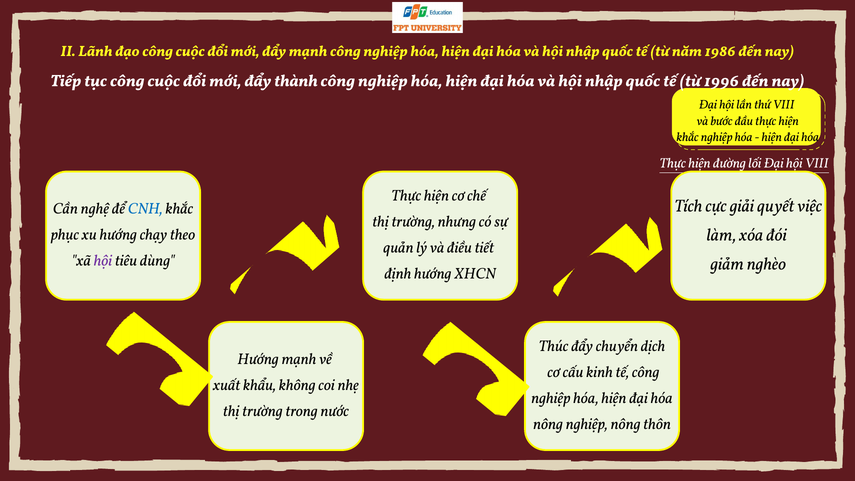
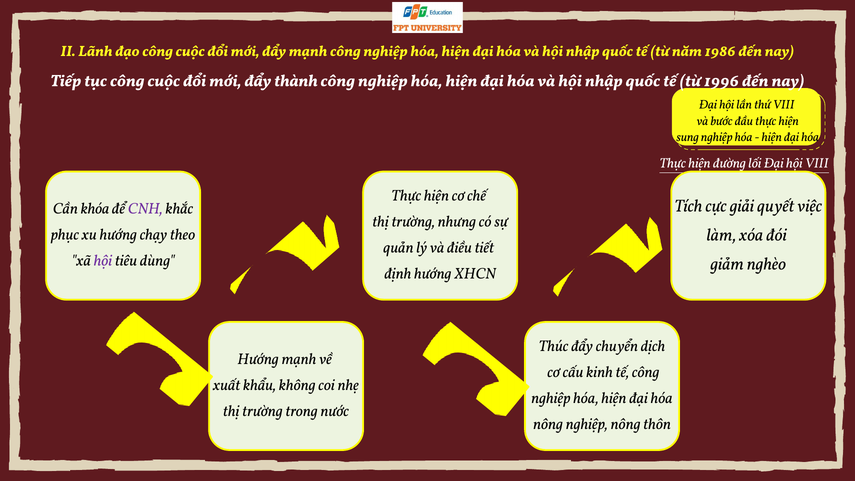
khắc: khắc -> sung (688, 137)
nghệ: nghệ -> khóa (95, 209)
CNH colour: blue -> purple (145, 209)
